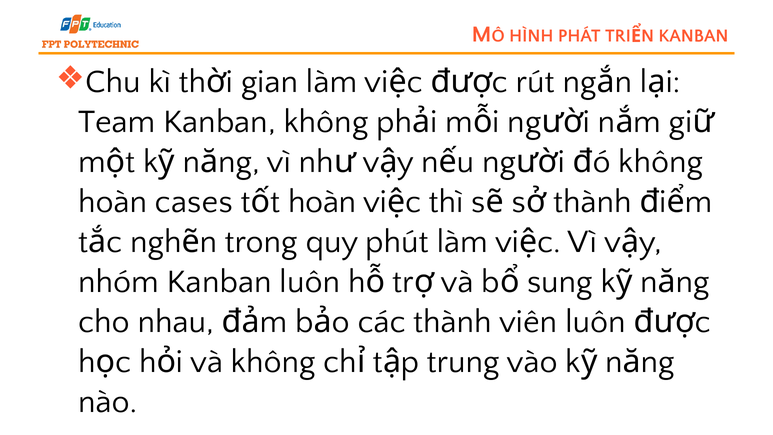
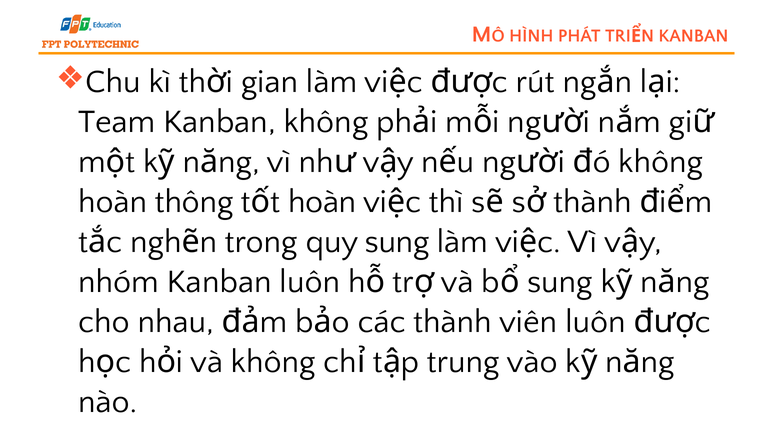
cases: cases -> thông (194, 201)
quy phút: phút -> sung (397, 241)
